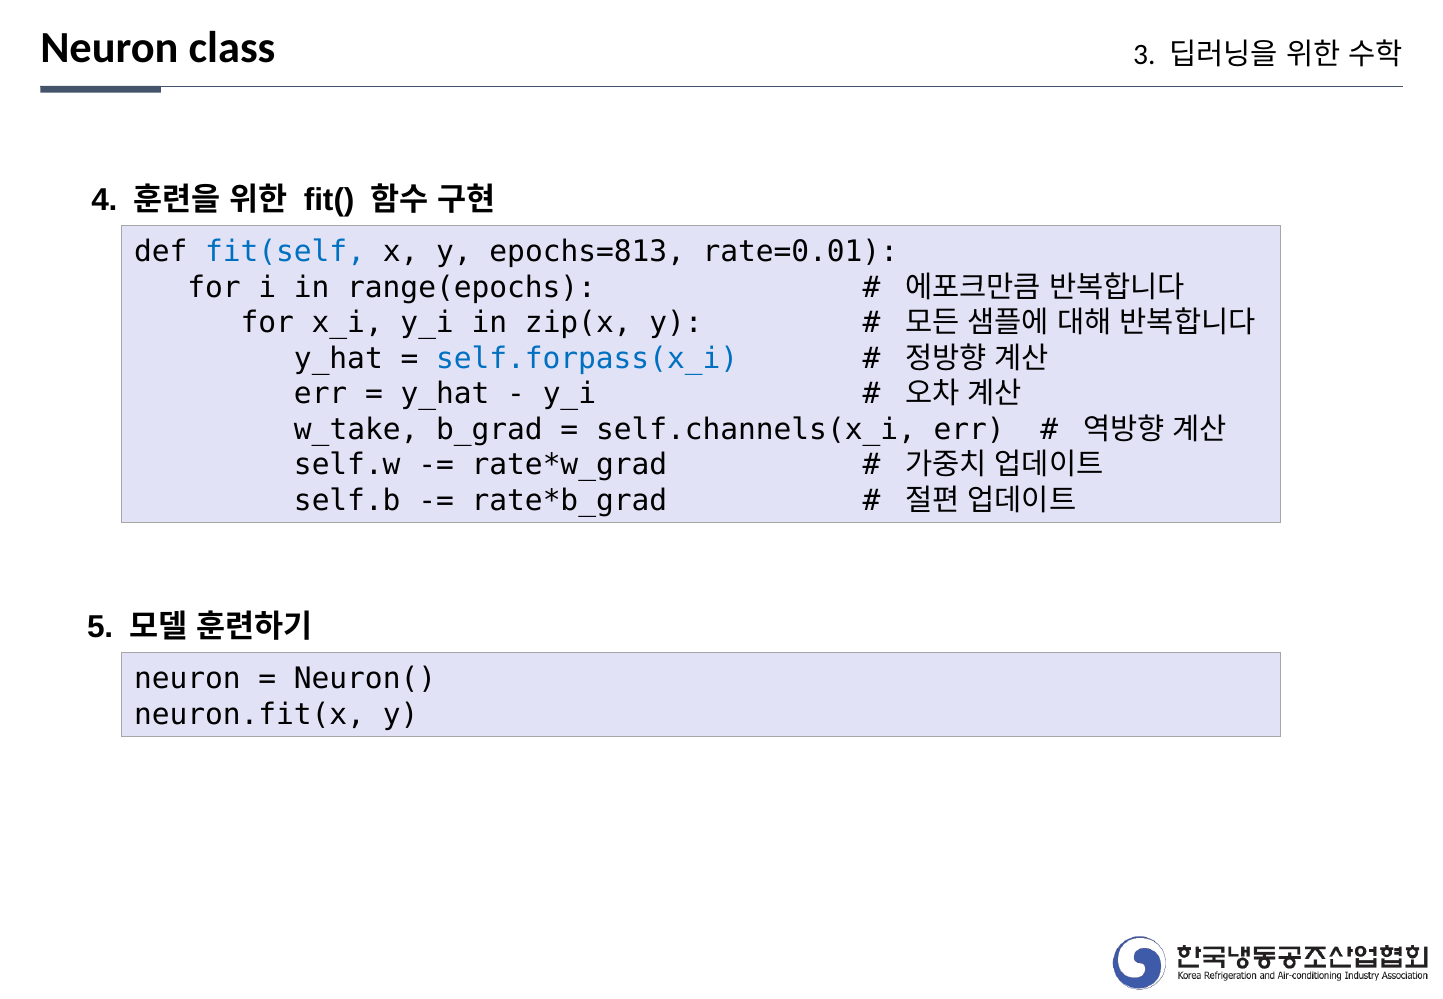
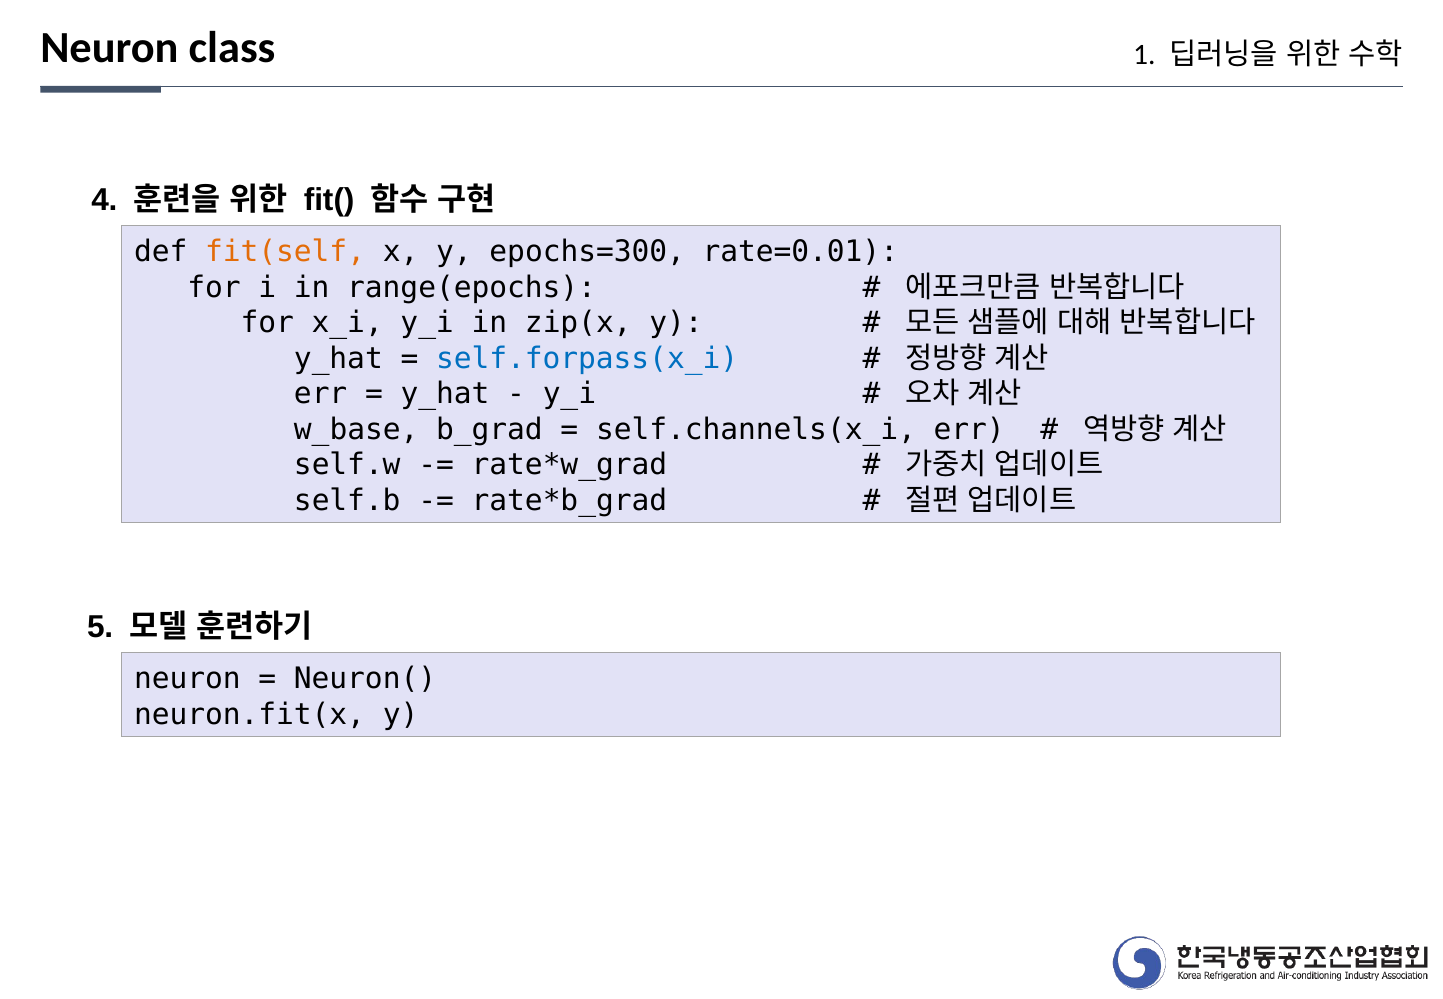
3: 3 -> 1 (1144, 55)
fit(self colour: blue -> orange (285, 252)
epochs=813: epochs=813 -> epochs=300 (587, 252)
w_take: w_take -> w_base (356, 430)
